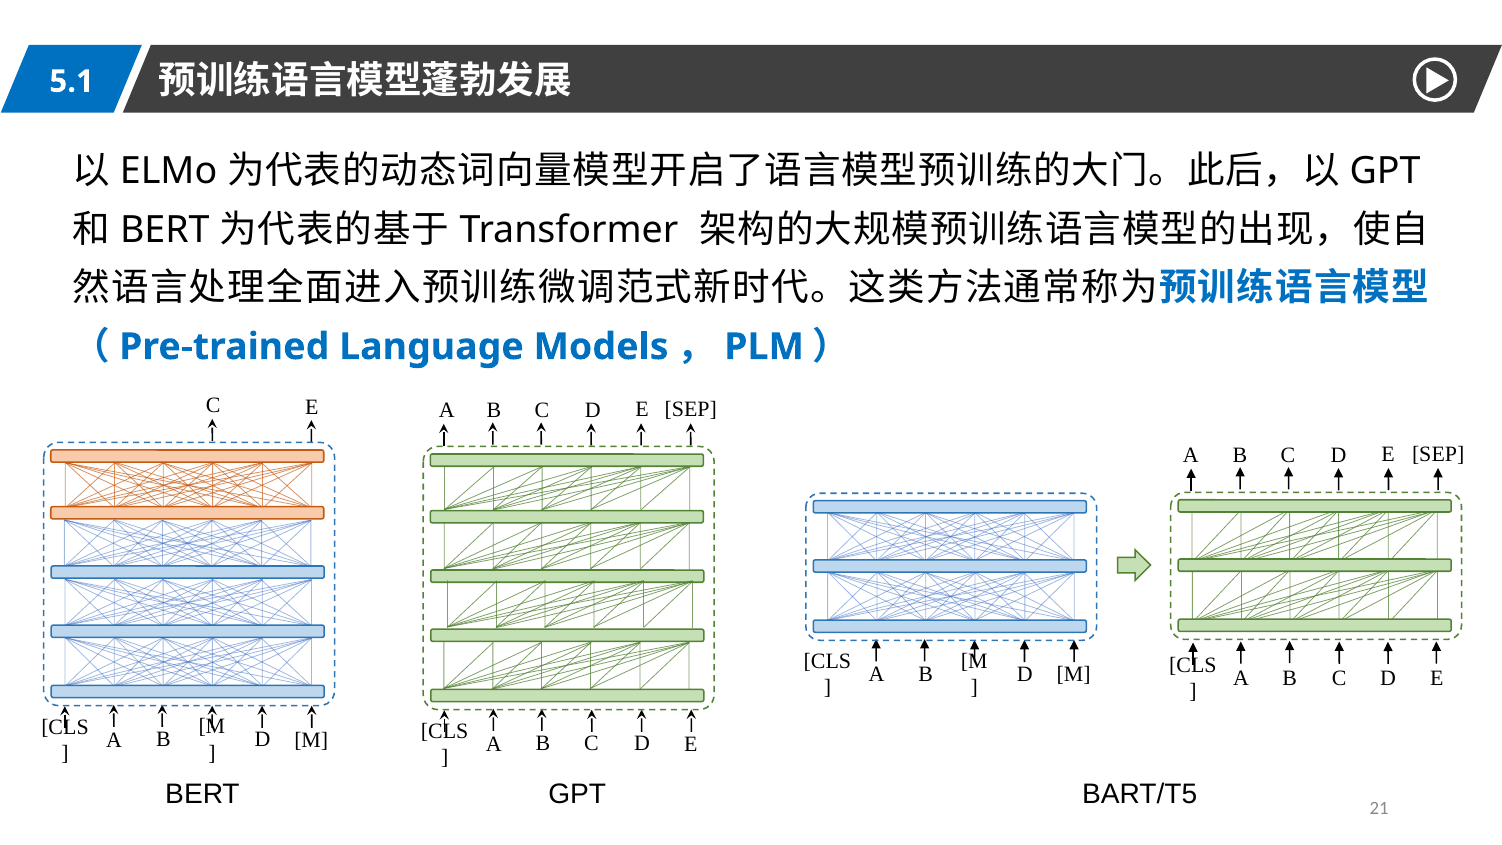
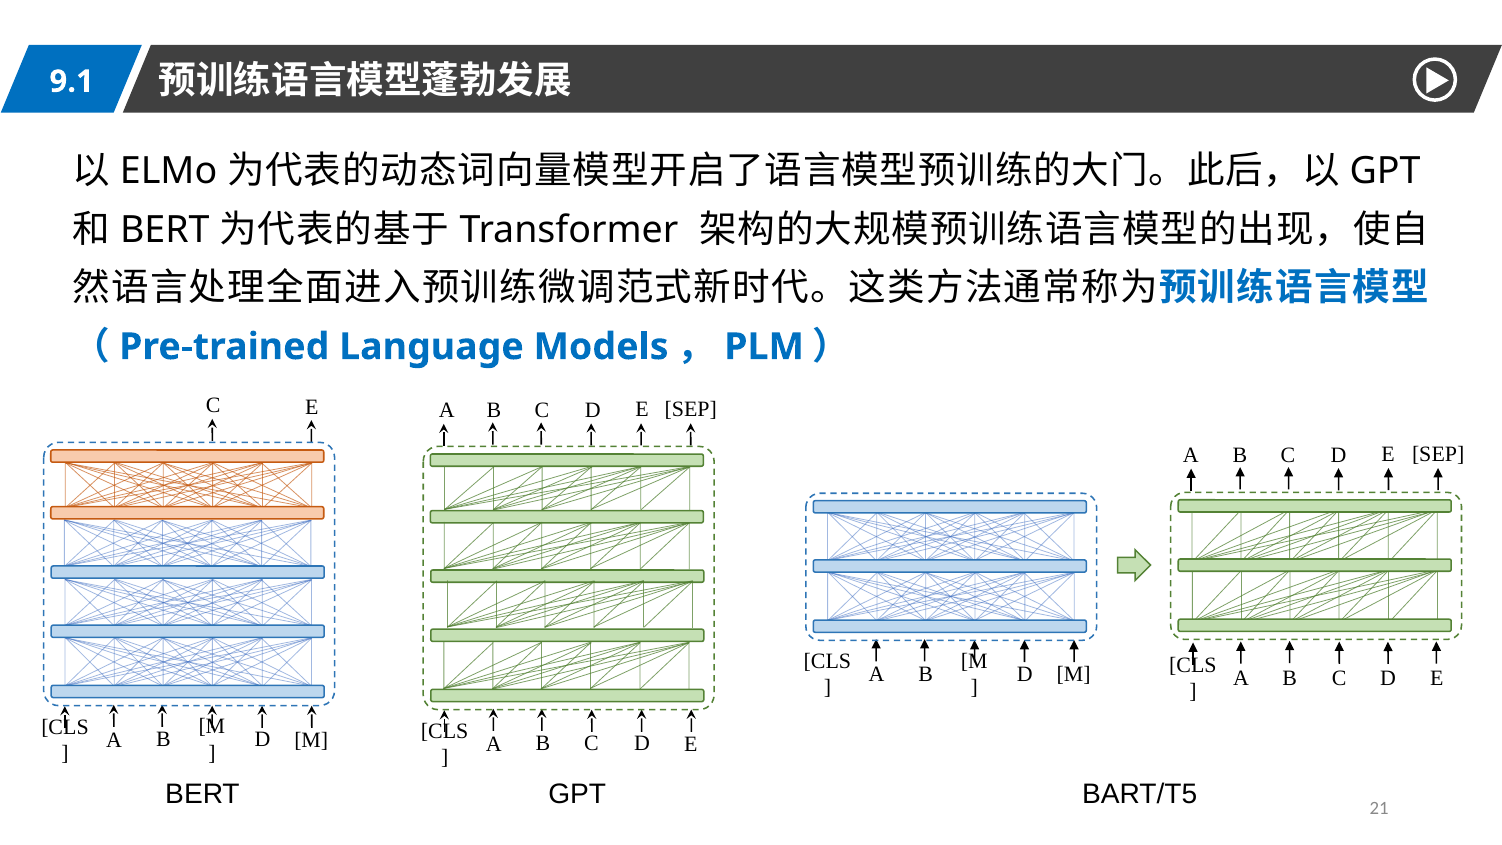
5.1: 5.1 -> 9.1 (72, 81)
